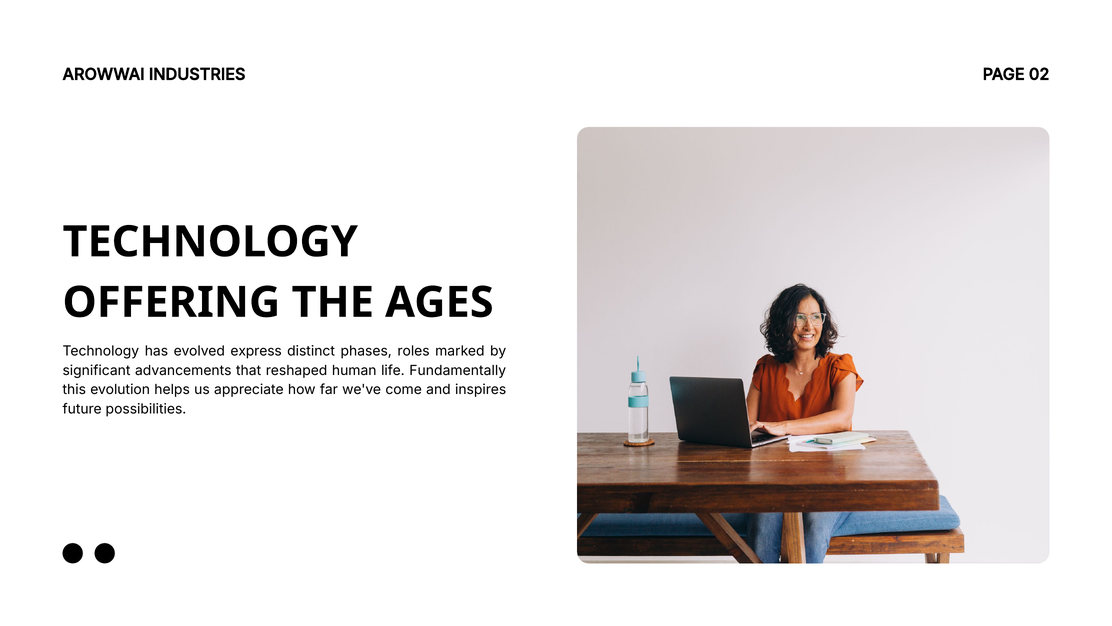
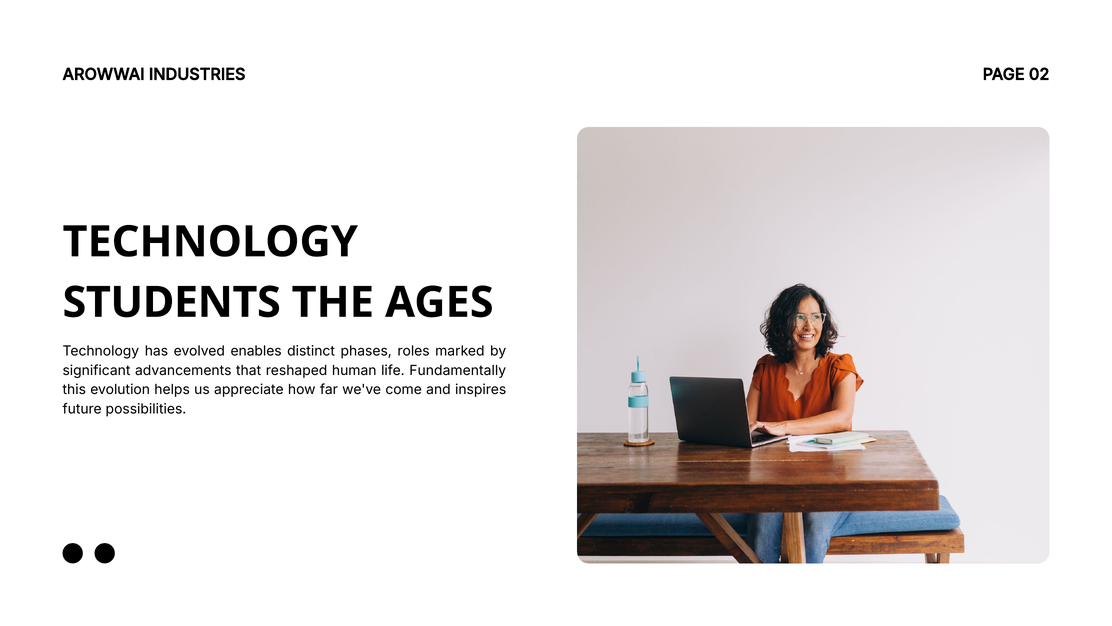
OFFERING: OFFERING -> STUDENTS (172, 302)
express: express -> enables (256, 351)
